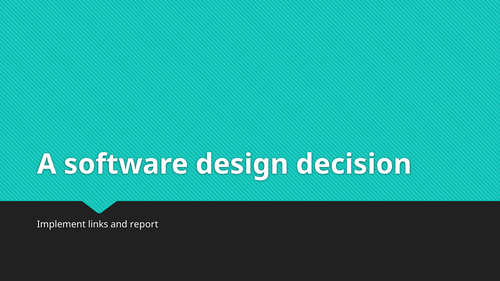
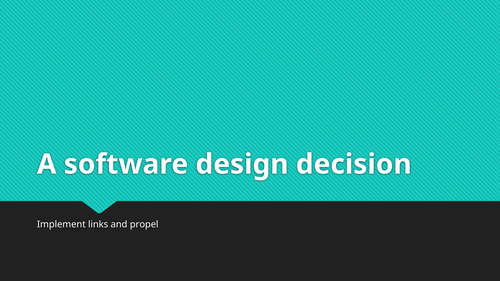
report: report -> propel (144, 225)
